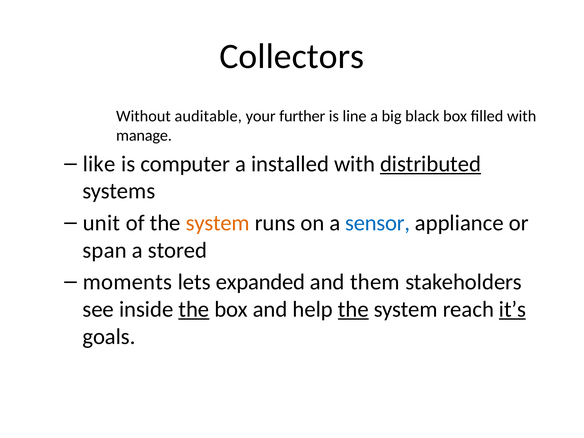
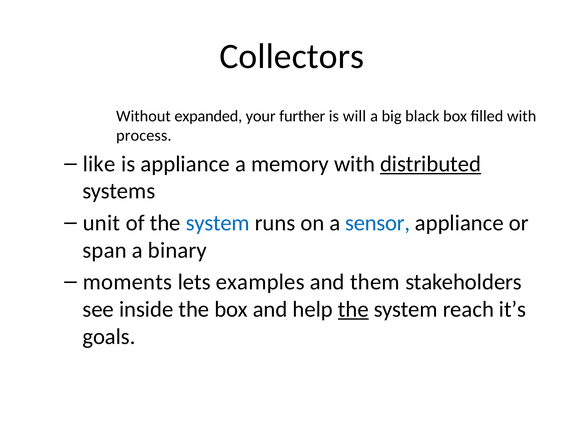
auditable: auditable -> expanded (208, 116)
line: line -> will (354, 116)
manage: manage -> process (144, 135)
is computer: computer -> appliance (185, 164)
installed: installed -> memory (290, 164)
system colour: orange -> blue (218, 223)
stored: stored -> binary (177, 250)
expanded: expanded -> examples (260, 282)
the underline: present -> none (194, 309)
it’s underline: present -> none (512, 309)
